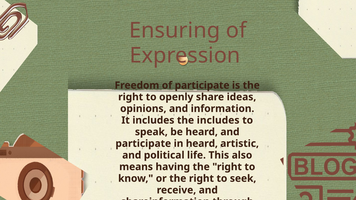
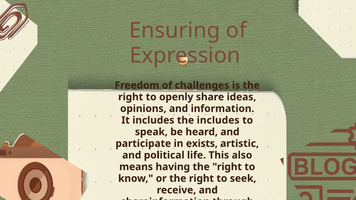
of participate: participate -> challenges (202, 85)
in heard: heard -> exists (202, 144)
